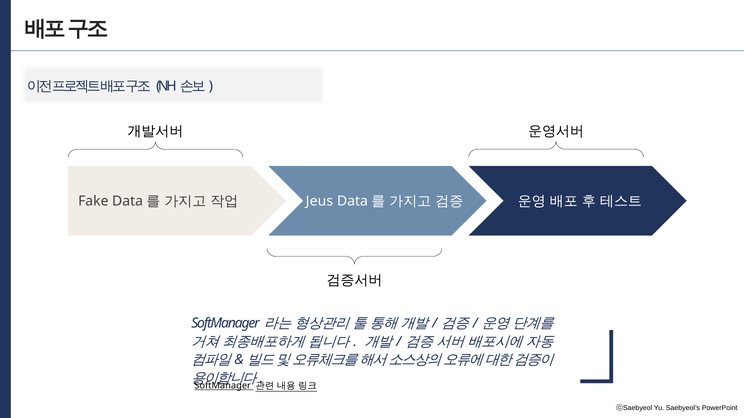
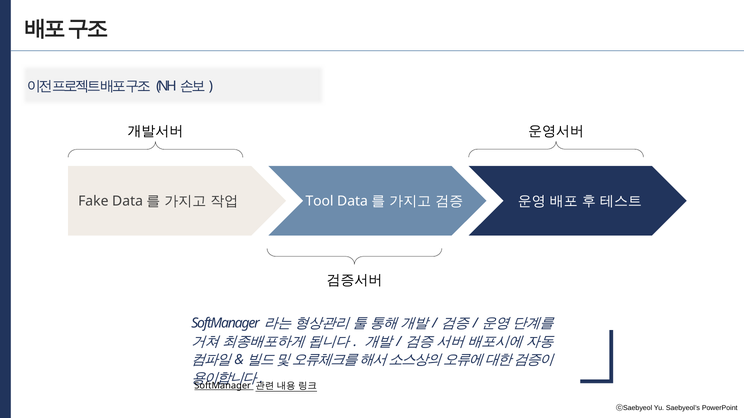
Jeus: Jeus -> Tool (320, 201)
